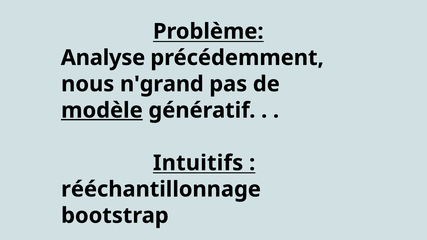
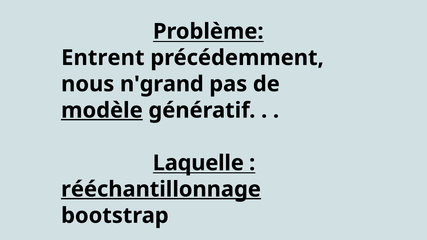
Analyse: Analyse -> Entrent (103, 58)
Intuitifs: Intuitifs -> Laquelle (198, 163)
rééchantillonnage underline: none -> present (161, 189)
